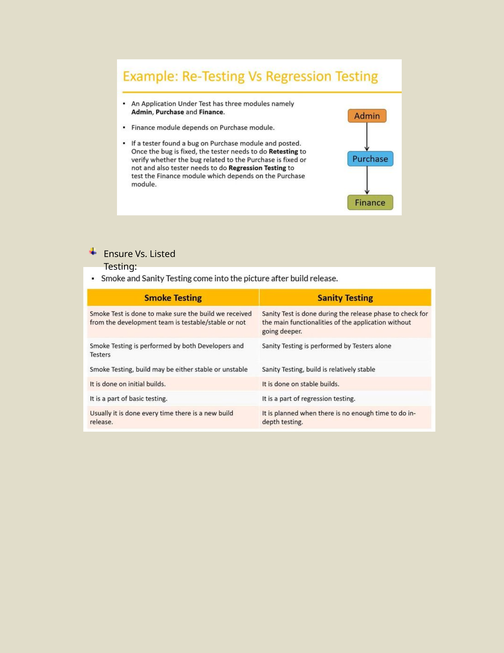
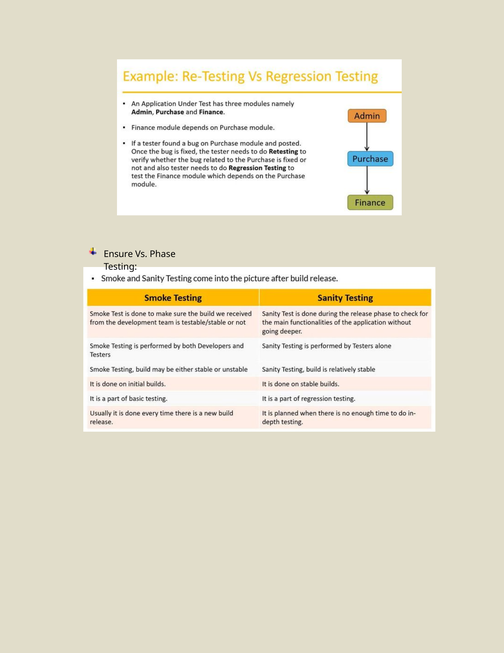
Listed: Listed -> Phase (163, 254)
